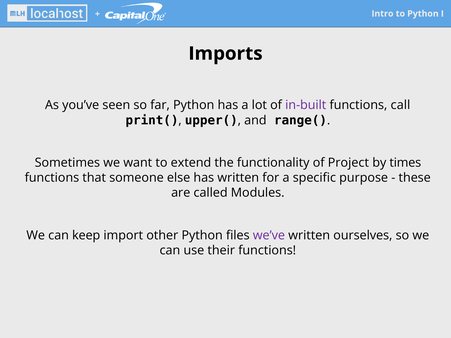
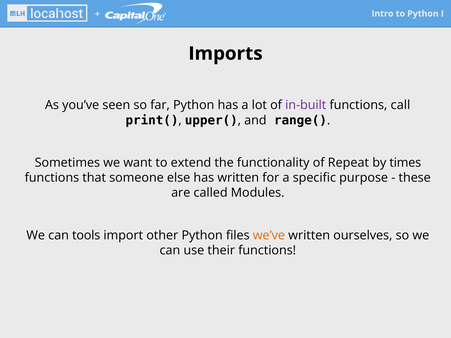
Project: Project -> Repeat (348, 163)
keep: keep -> tools (86, 236)
we’ve colour: purple -> orange (269, 236)
